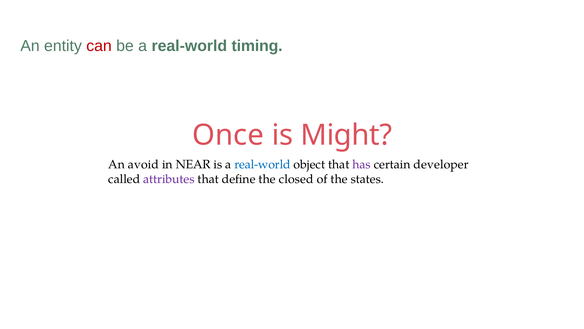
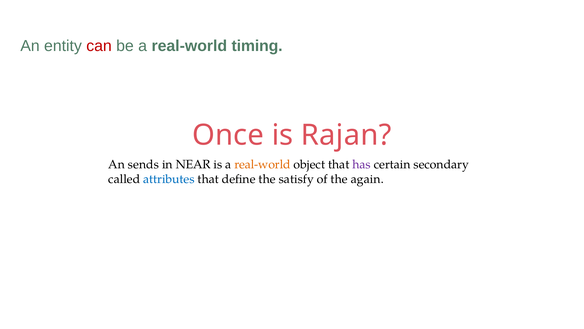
Might: Might -> Rajan (346, 135)
avoid: avoid -> sends (143, 164)
real-world colour: blue -> orange (262, 164)
developer: developer -> secondary (441, 164)
attributes colour: purple -> blue (169, 179)
closed: closed -> satisfy (296, 179)
states: states -> again (367, 179)
